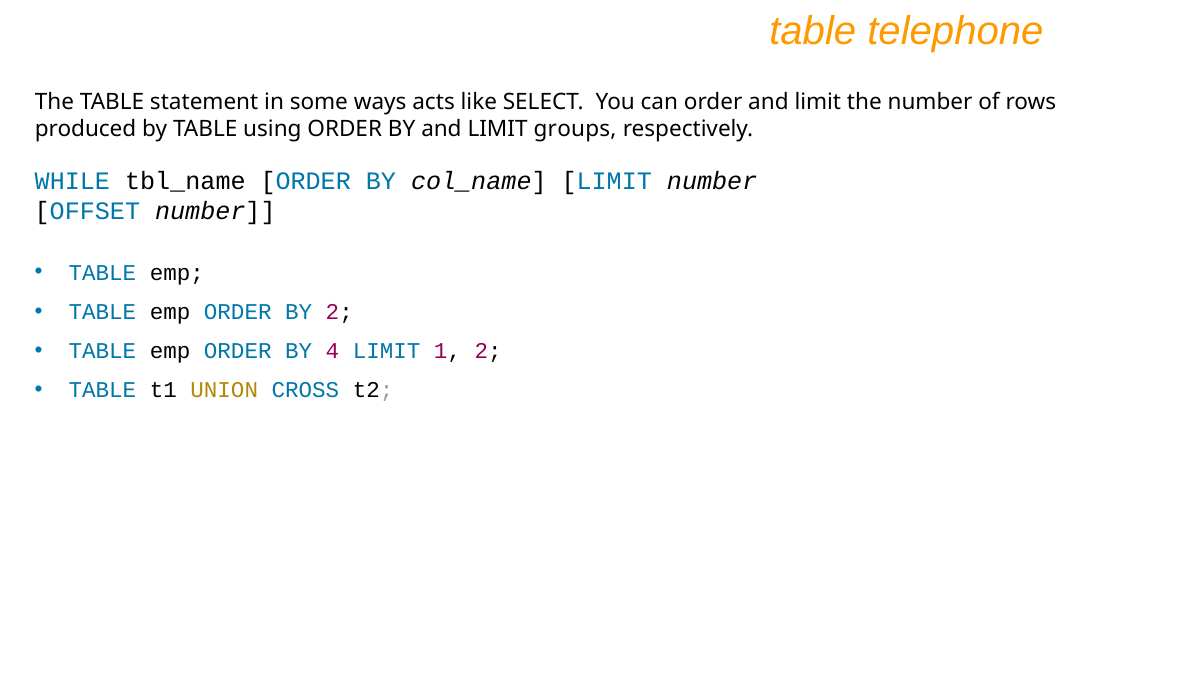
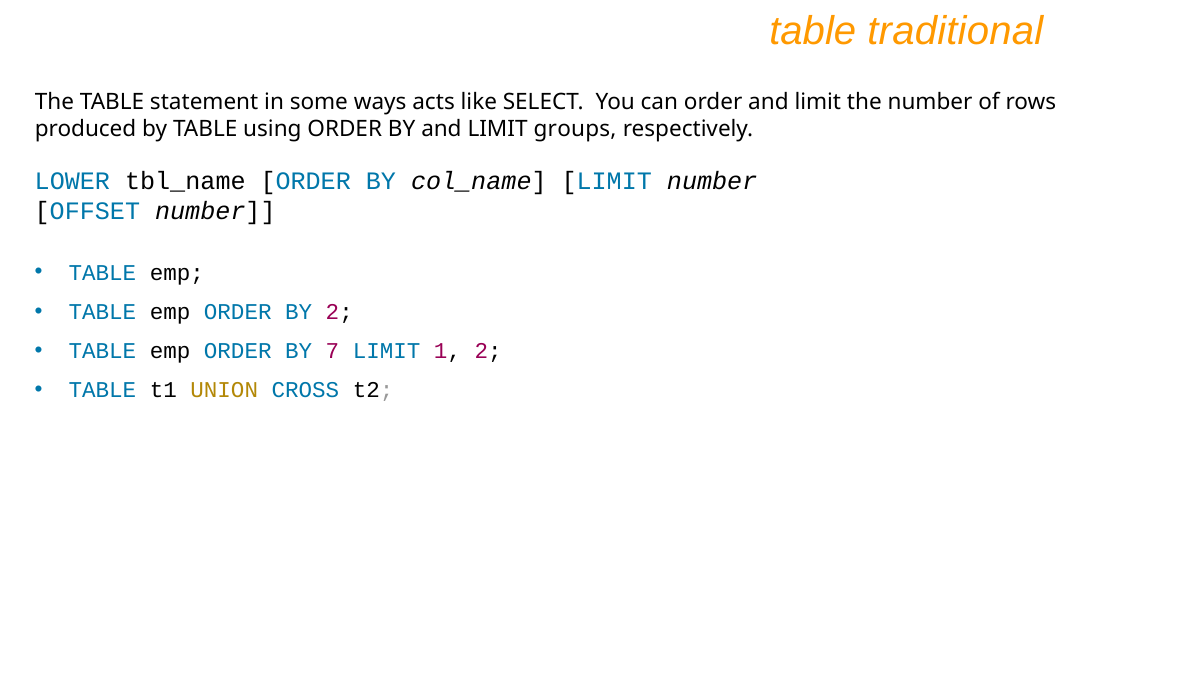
telephone: telephone -> traditional (955, 31)
WHILE: WHILE -> LOWER (72, 181)
4: 4 -> 7 (332, 351)
